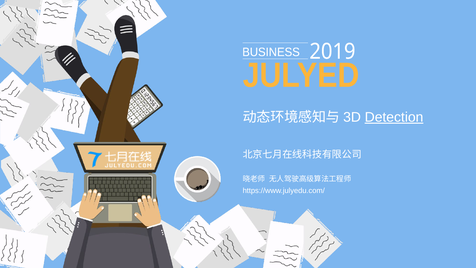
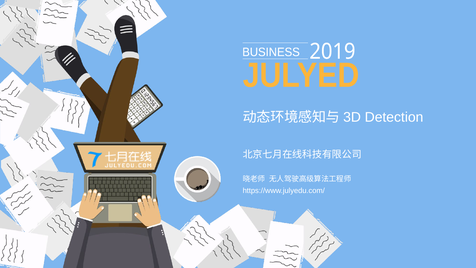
Detection underline: present -> none (394, 117)
